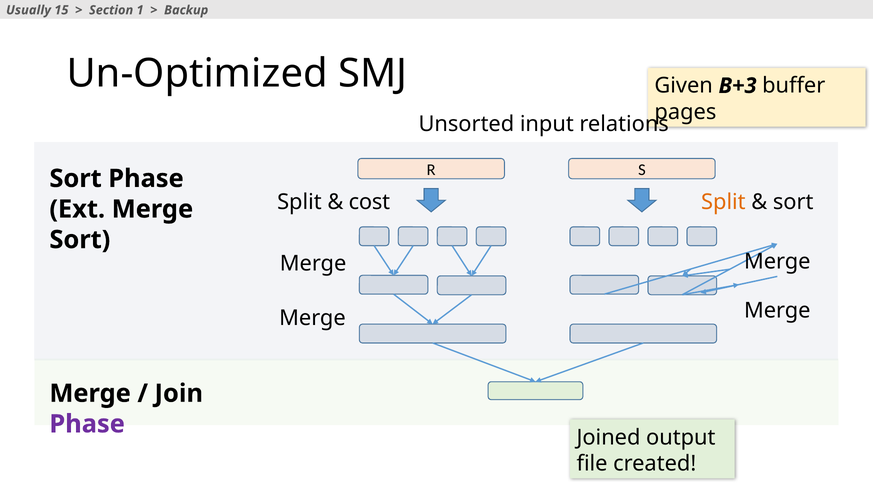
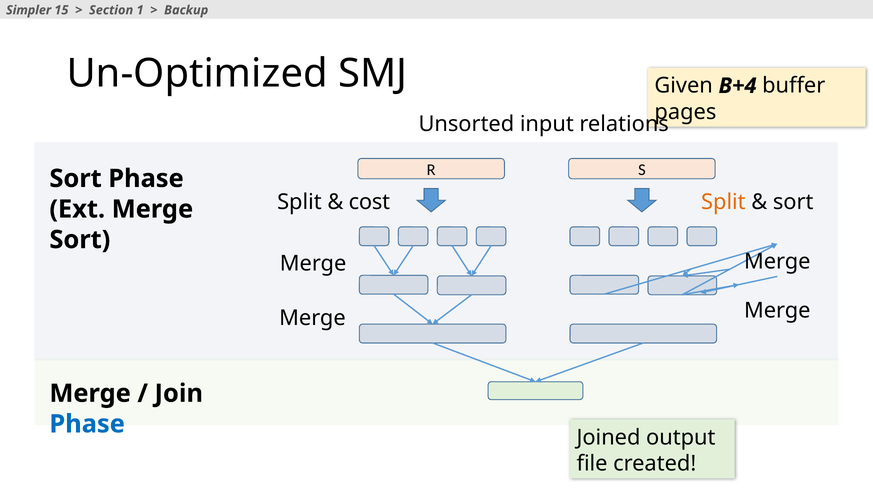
Usually: Usually -> Simpler (29, 10)
B+3: B+3 -> B+4 (738, 86)
Phase colour: purple -> blue (87, 424)
